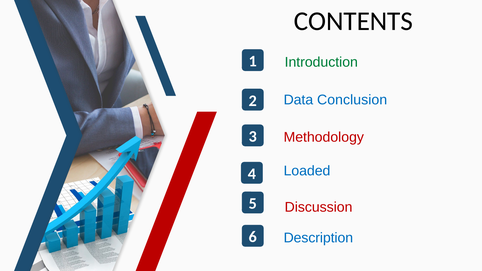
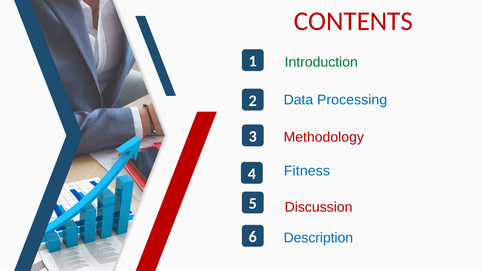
CONTENTS colour: black -> red (353, 21)
Conclusion: Conclusion -> Processing (352, 100)
Loaded: Loaded -> Fitness (307, 171)
